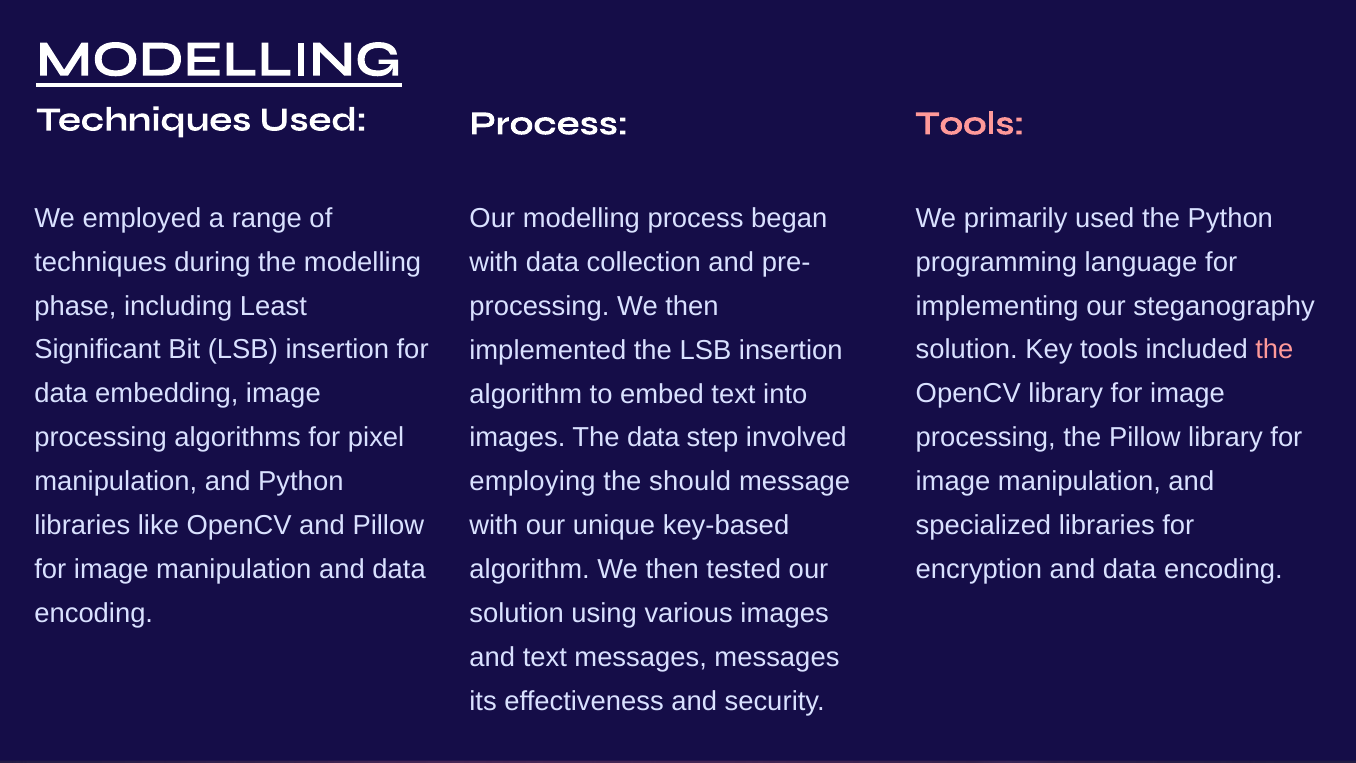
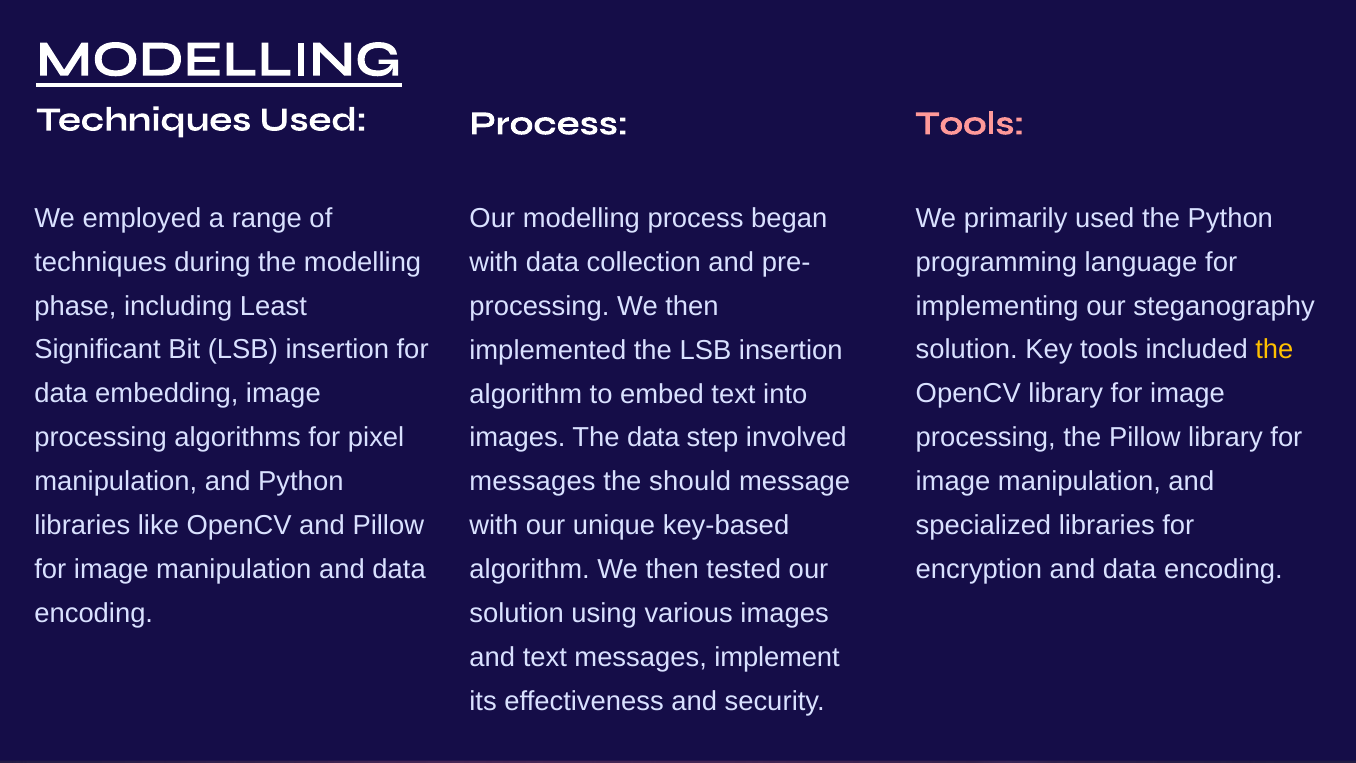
the colour: pink -> yellow (1274, 350)
employing: employing -> messages (533, 482)
messages messages: messages -> implement (777, 657)
